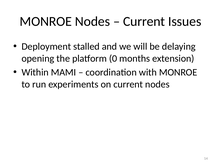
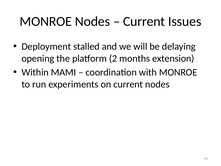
0: 0 -> 2 (113, 58)
